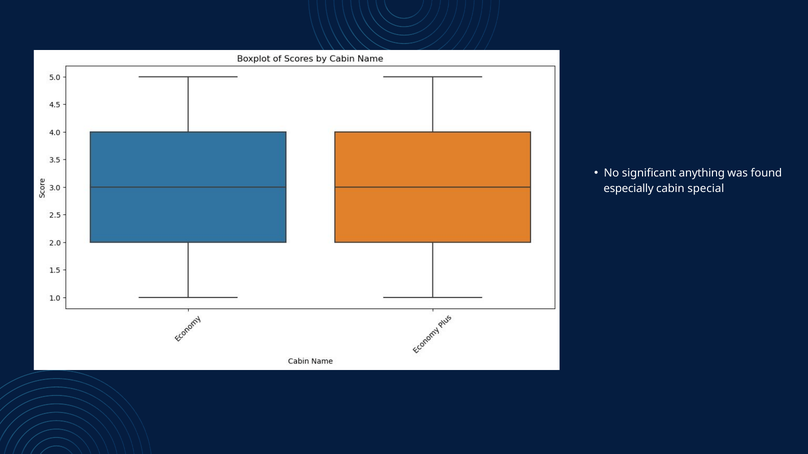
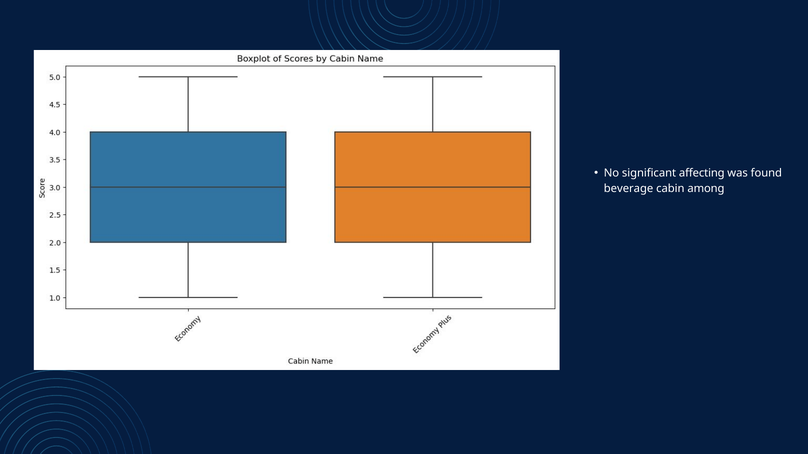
anything: anything -> affecting (702, 173)
especially: especially -> beverage (629, 189)
special: special -> among (706, 189)
